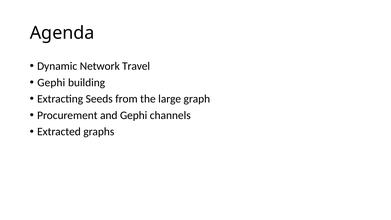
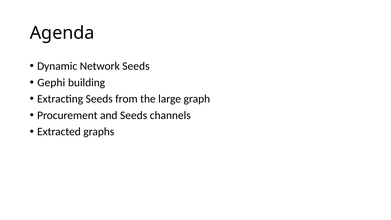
Network Travel: Travel -> Seeds (136, 66)
and Gephi: Gephi -> Seeds (134, 115)
